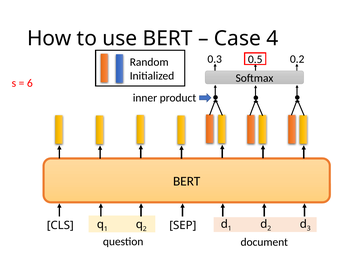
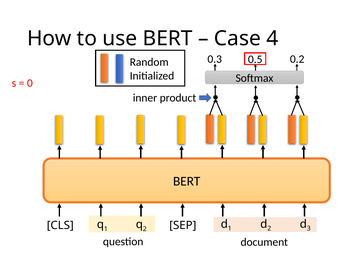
6: 6 -> 0 (30, 83)
